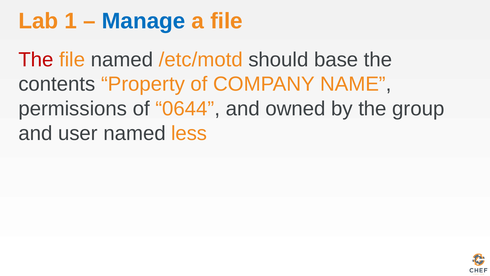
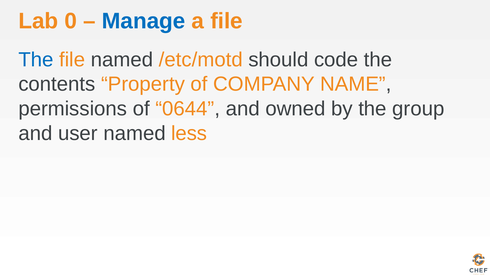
1: 1 -> 0 (71, 21)
The colour: red -> blue (36, 60)
base: base -> code (336, 60)
